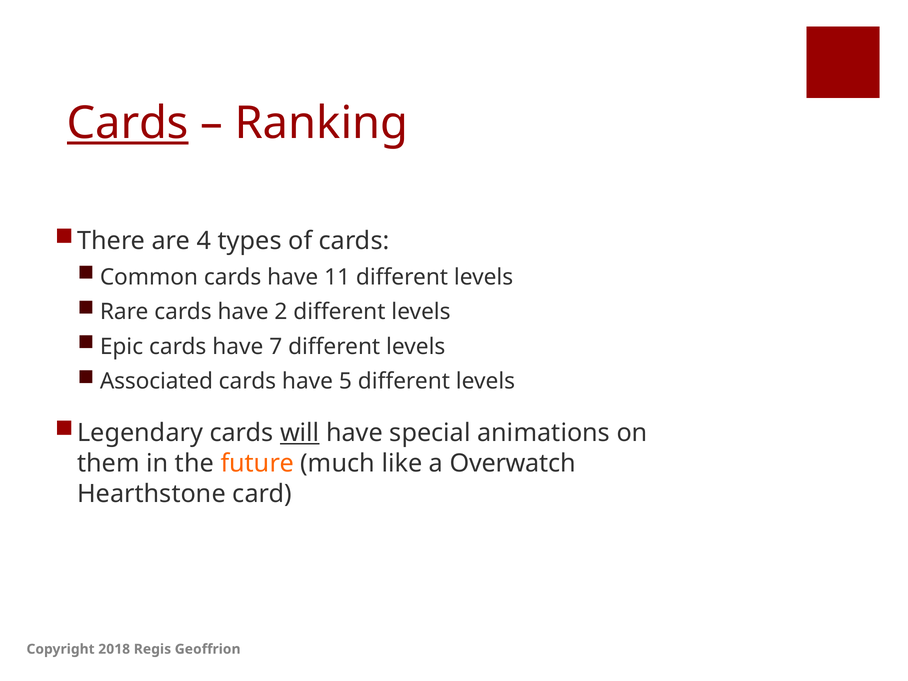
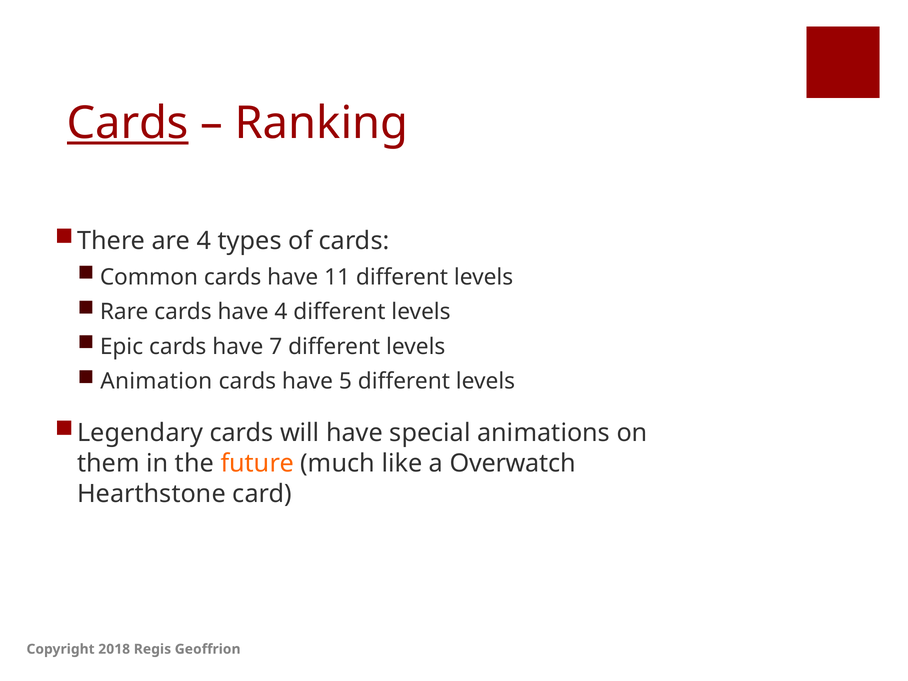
have 2: 2 -> 4 (281, 312)
Associated: Associated -> Animation (156, 381)
will underline: present -> none (300, 433)
